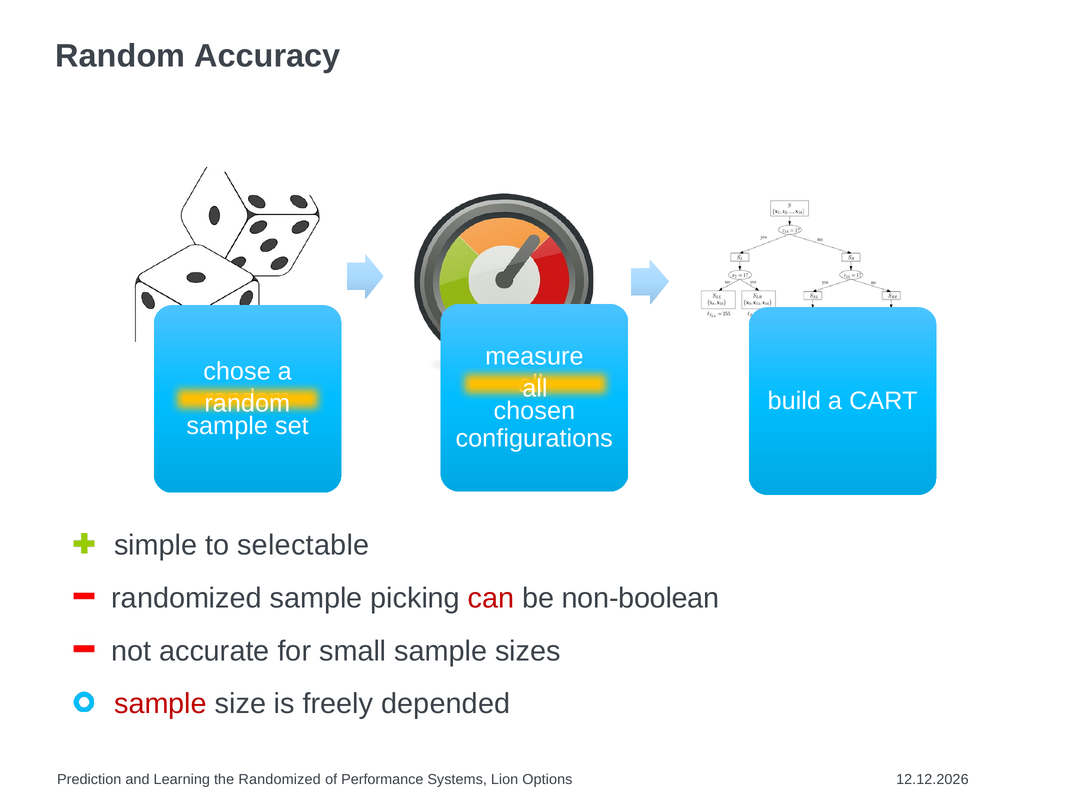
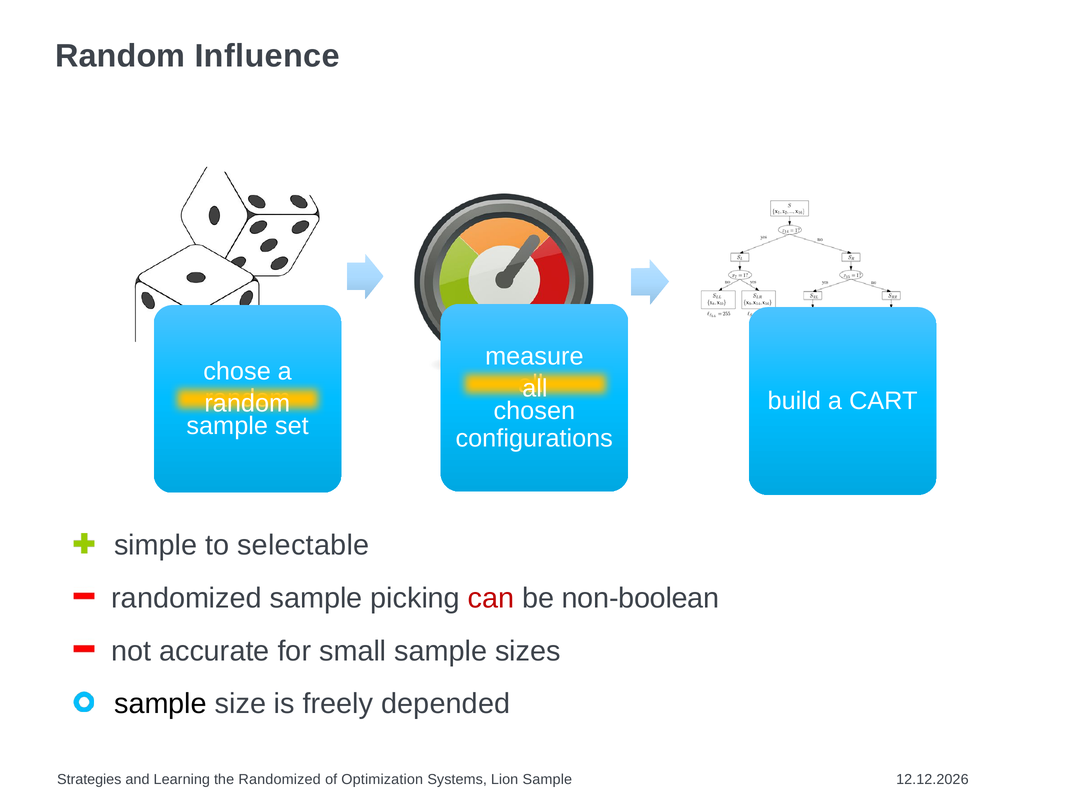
Accuracy: Accuracy -> Influence (267, 56)
sample colour: red -> black (161, 704)
Prediction: Prediction -> Strategies (89, 780)
Performance: Performance -> Optimization (382, 780)
Lion Options: Options -> Sample (547, 780)
